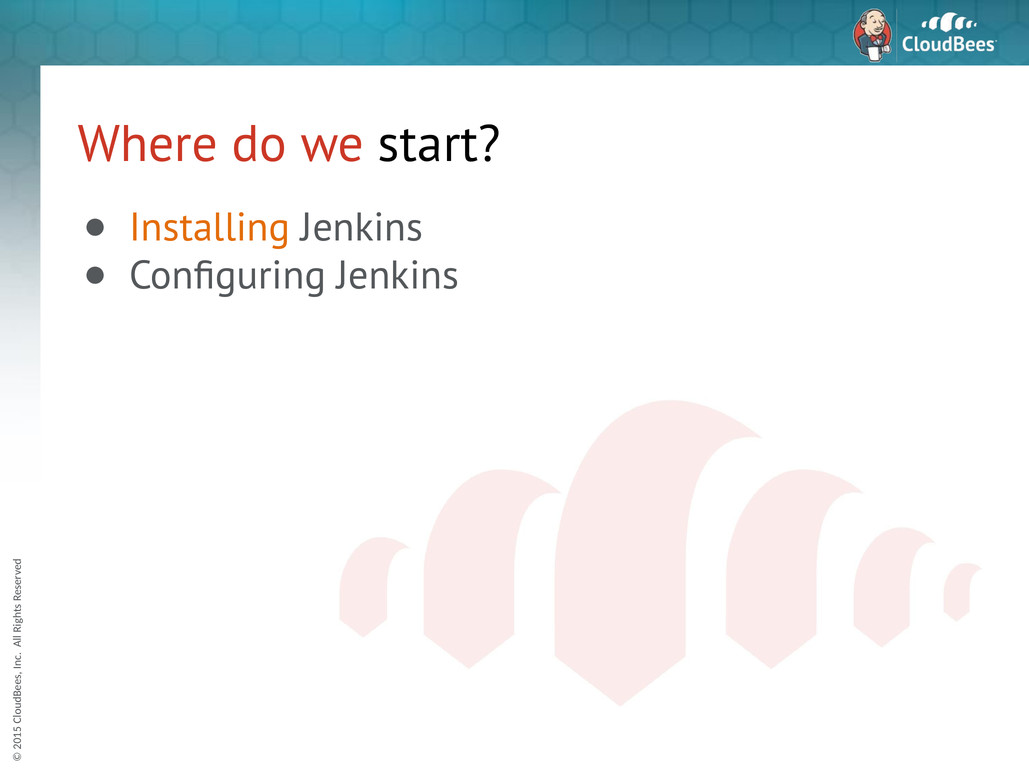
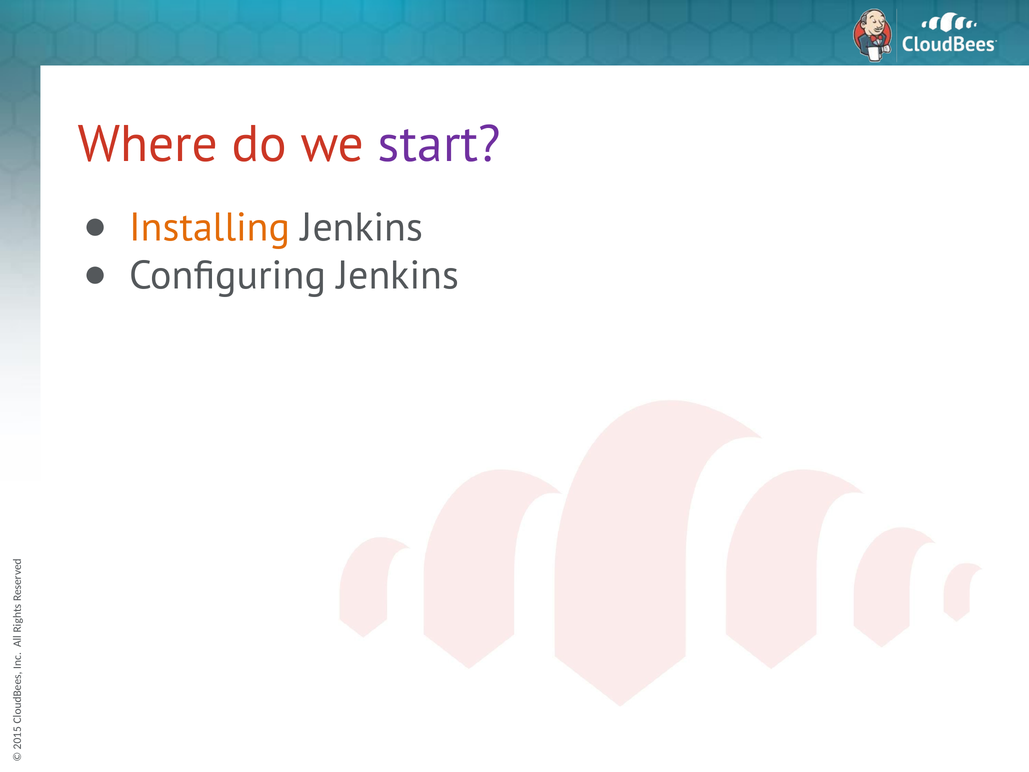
start colour: black -> purple (439, 144)
